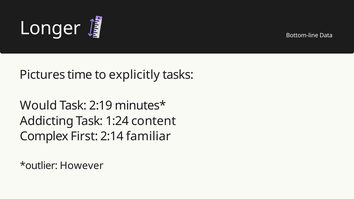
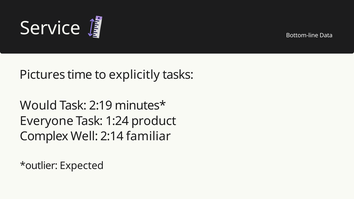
Longer: Longer -> Service (50, 28)
Addicting: Addicting -> Everyone (47, 121)
content: content -> product (154, 121)
First: First -> Well (84, 136)
However: However -> Expected (82, 166)
